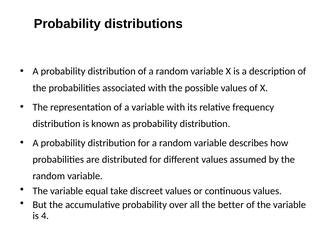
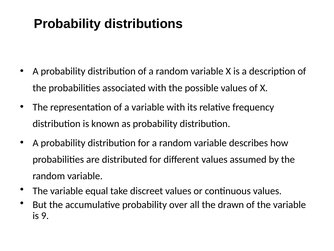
better: better -> drawn (231, 204)
4: 4 -> 9 (45, 215)
